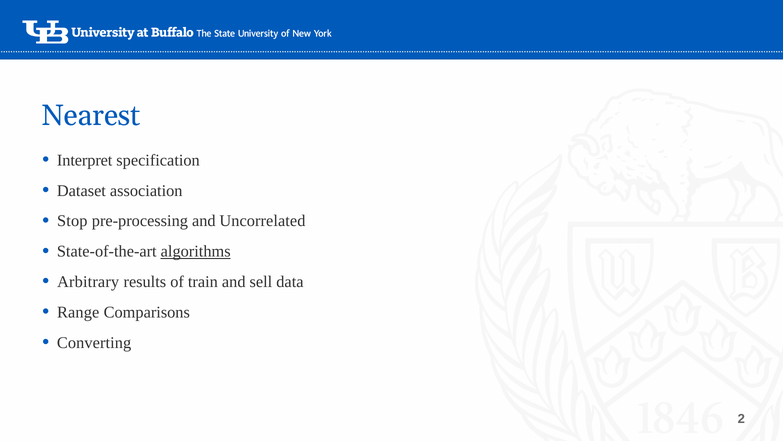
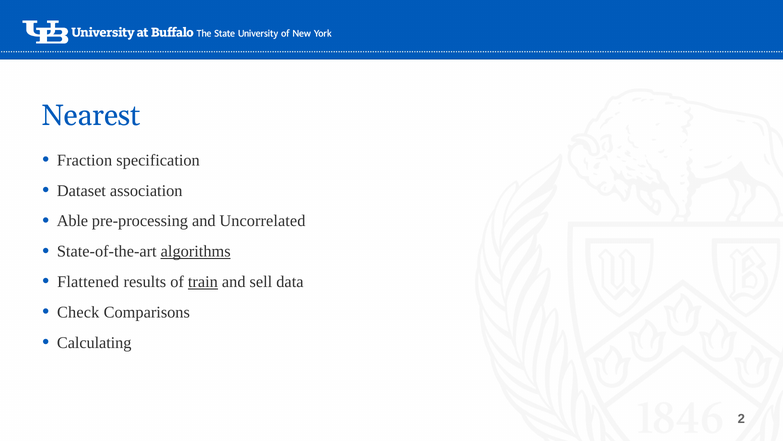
Interpret: Interpret -> Fraction (85, 160)
Stop: Stop -> Able (72, 221)
Arbitrary: Arbitrary -> Flattened (88, 282)
train underline: none -> present (203, 282)
Range: Range -> Check (78, 312)
Converting: Converting -> Calculating (94, 342)
